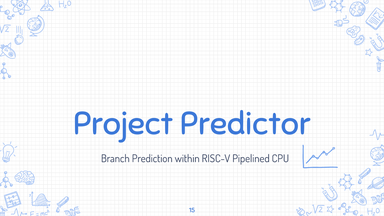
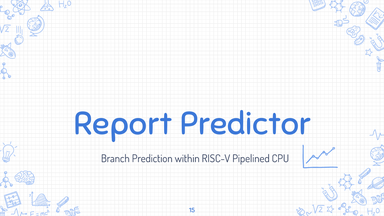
Project: Project -> Report (123, 124)
